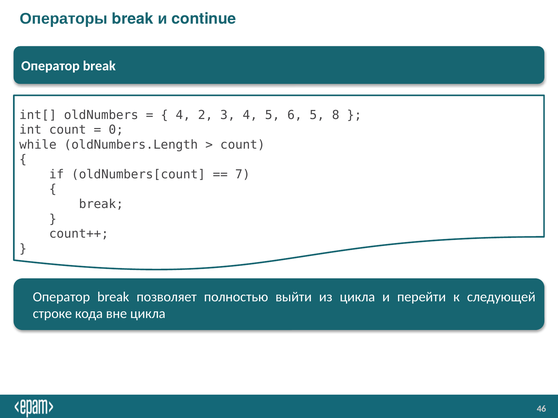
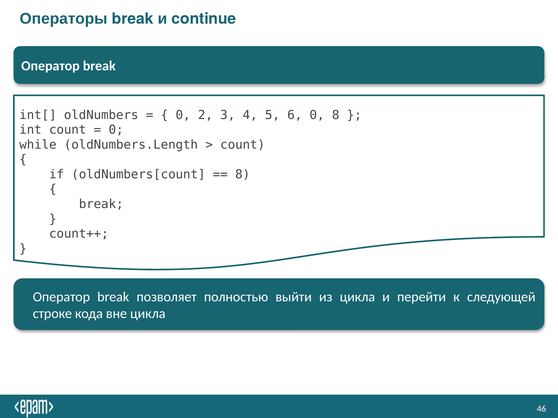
4: 4 -> 0 (183, 115)
6 5: 5 -> 0 (317, 115)
7: 7 -> 8 (243, 175)
